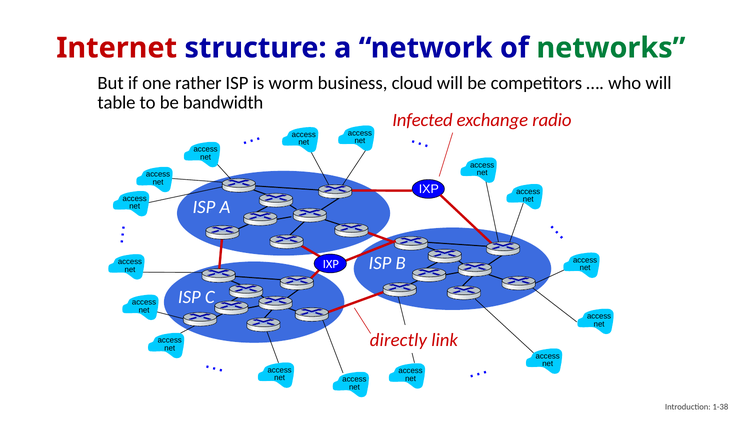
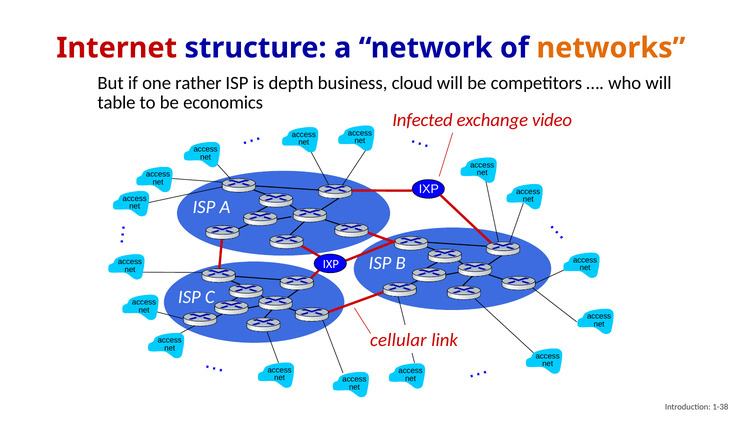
networks colour: green -> orange (611, 48)
worm: worm -> depth (291, 83)
bandwidth: bandwidth -> economics (223, 102)
radio: radio -> video (552, 120)
directly: directly -> cellular (398, 340)
